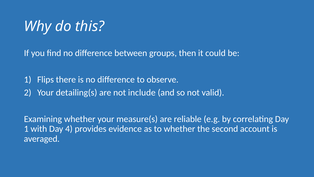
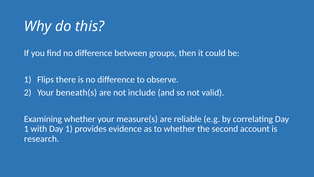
detailing(s: detailing(s -> beneath(s (76, 93)
with Day 4: 4 -> 1 (69, 129)
averaged: averaged -> research (42, 139)
